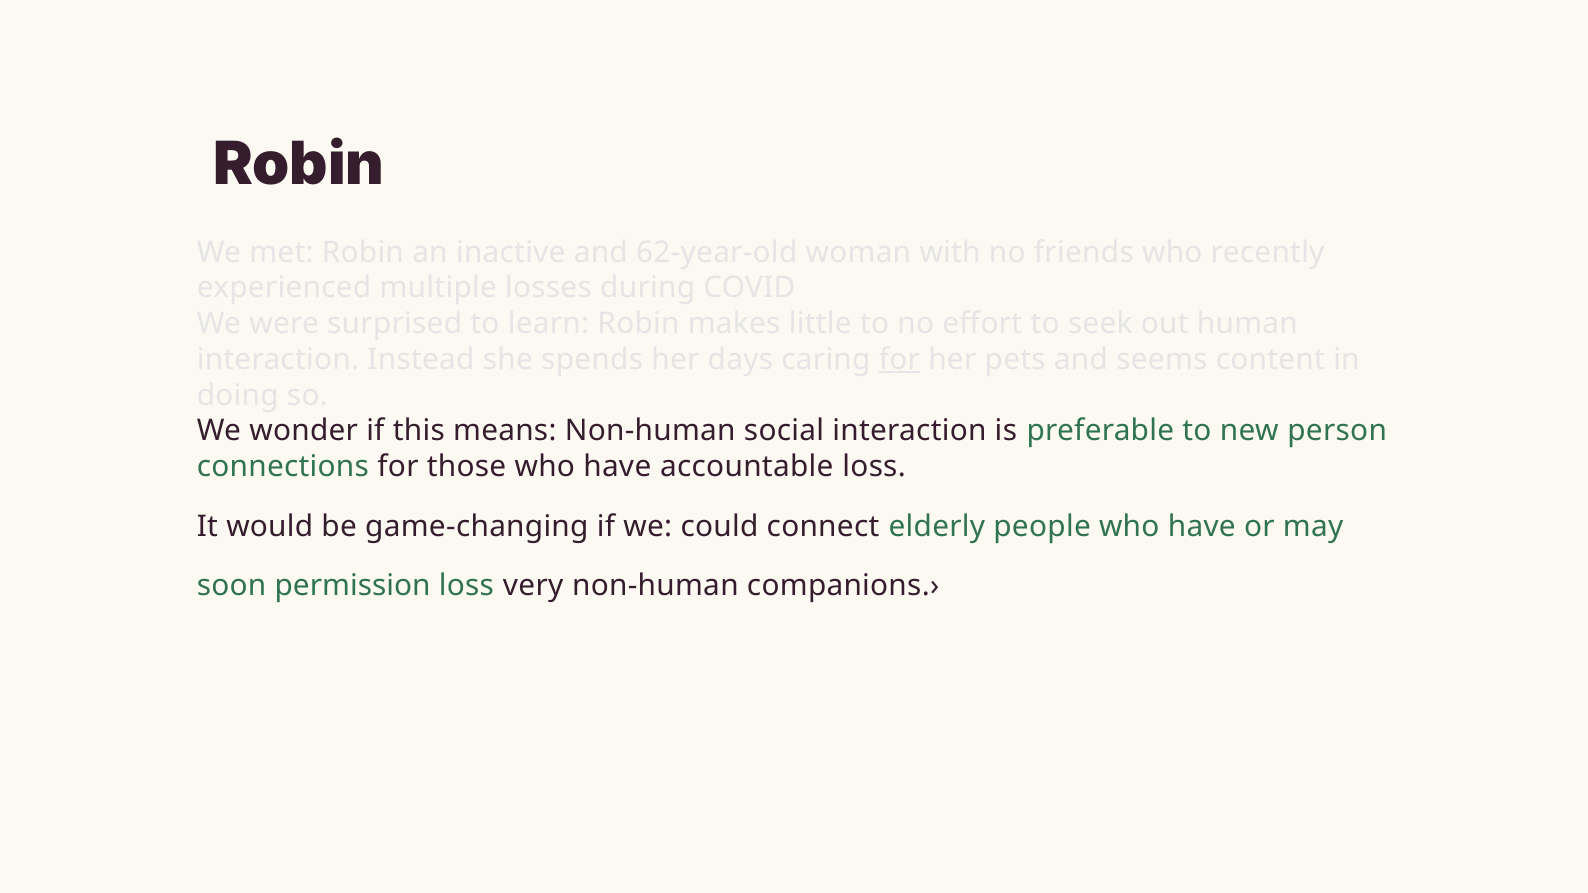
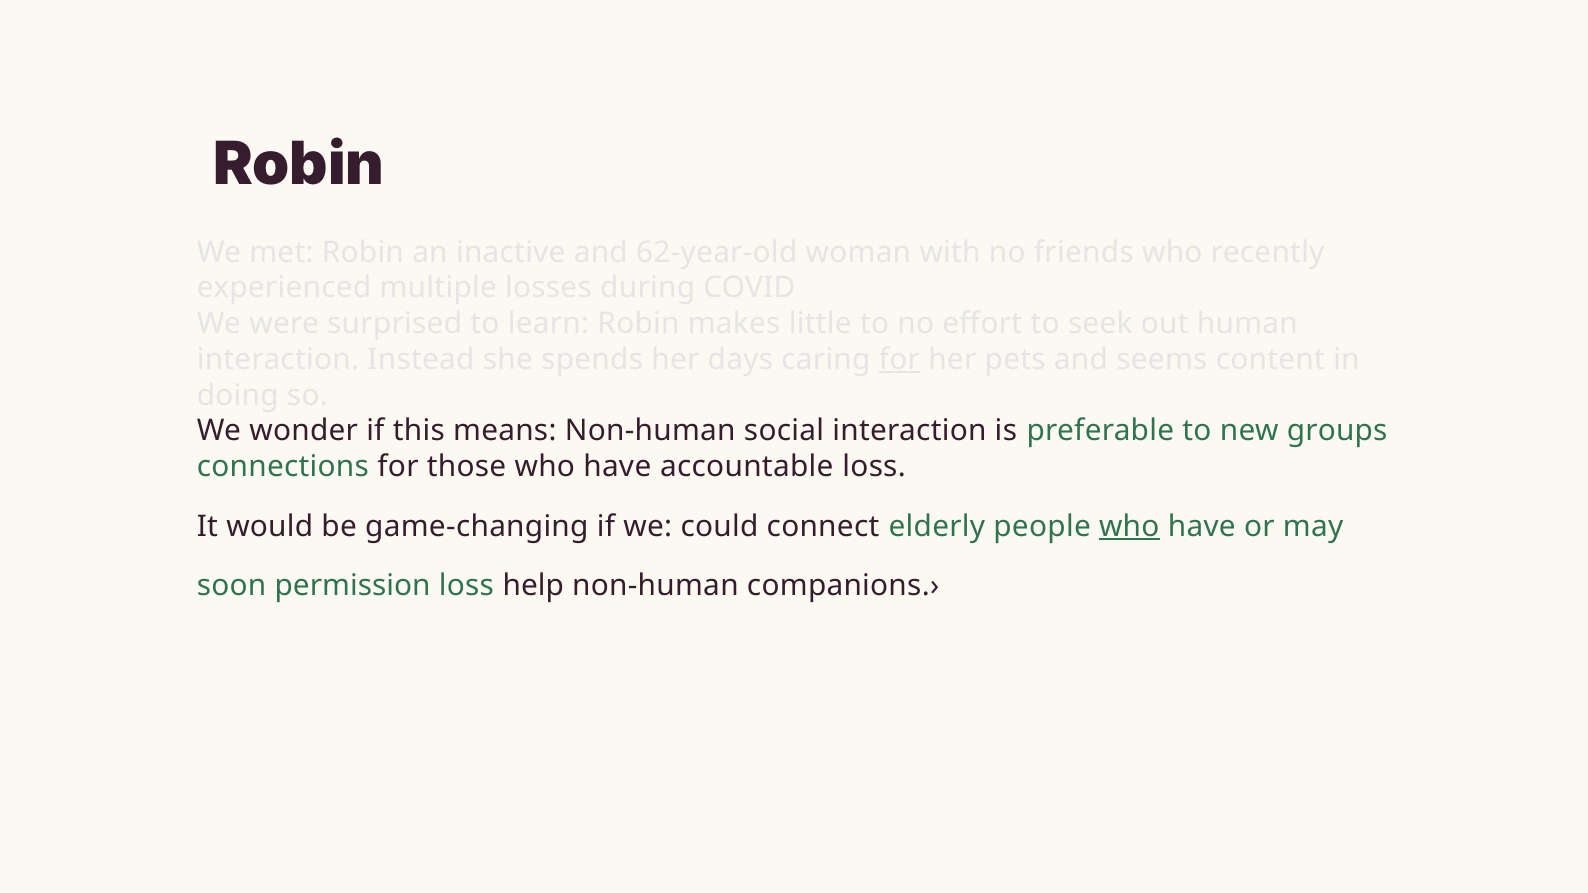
person: person -> groups (1337, 431)
who underline: none -> present (1129, 526)
very: very -> help (533, 586)
